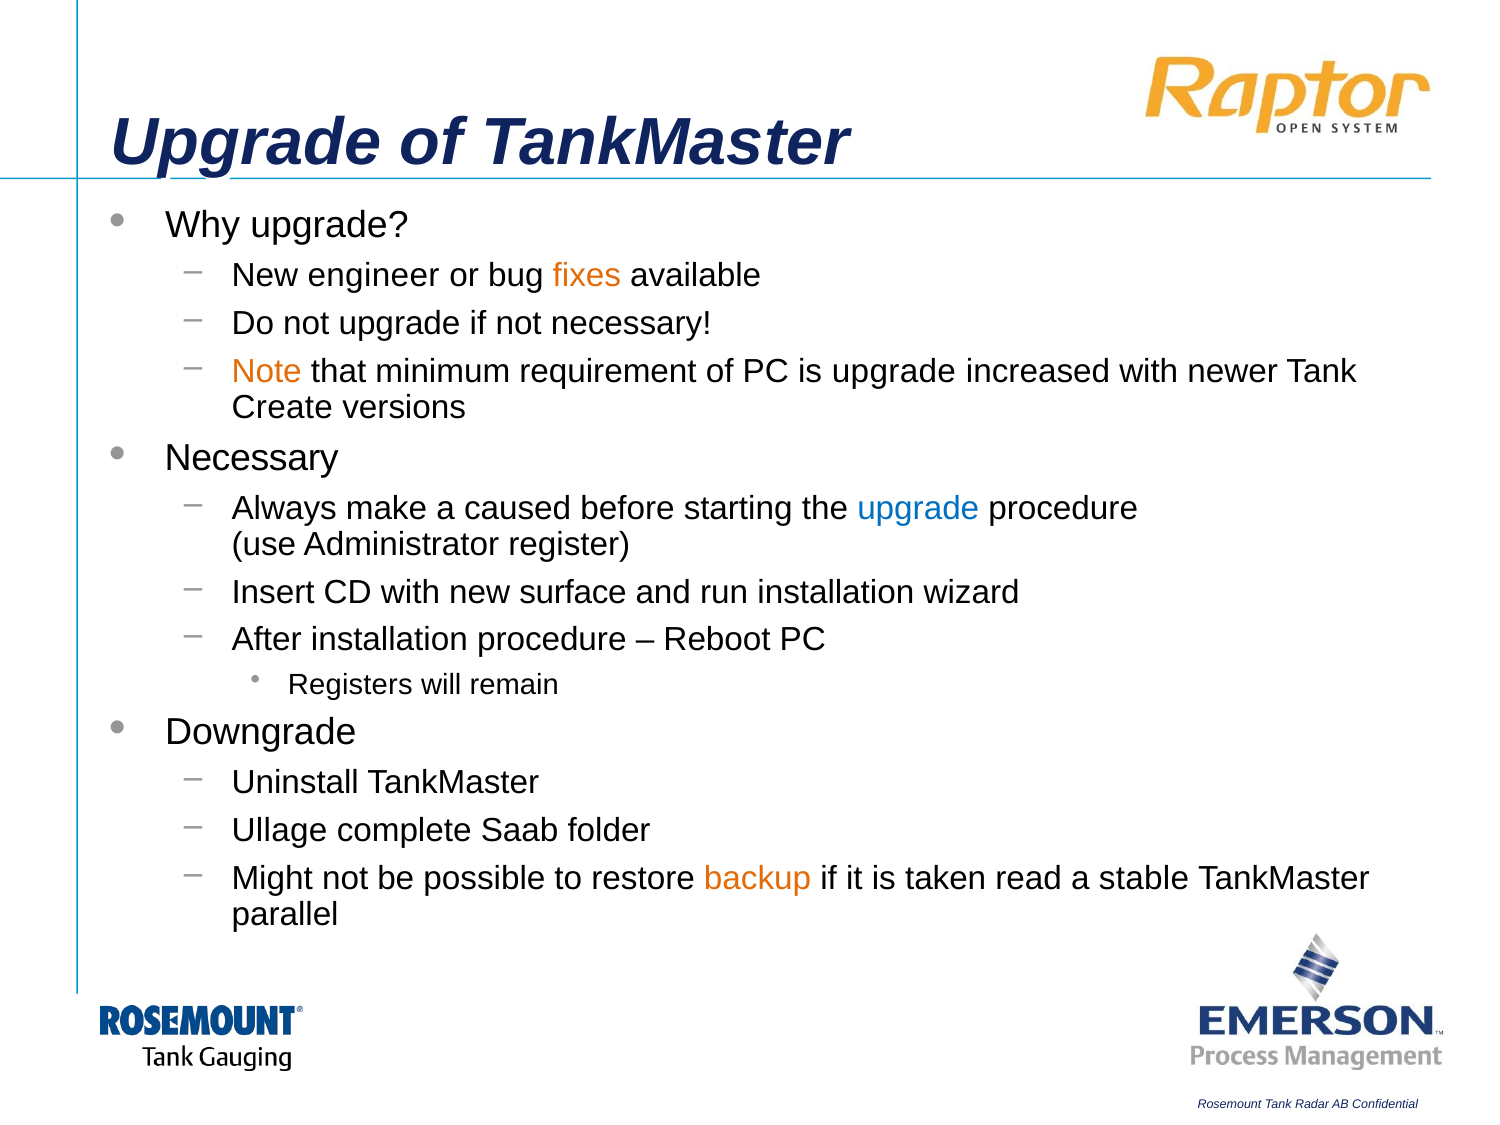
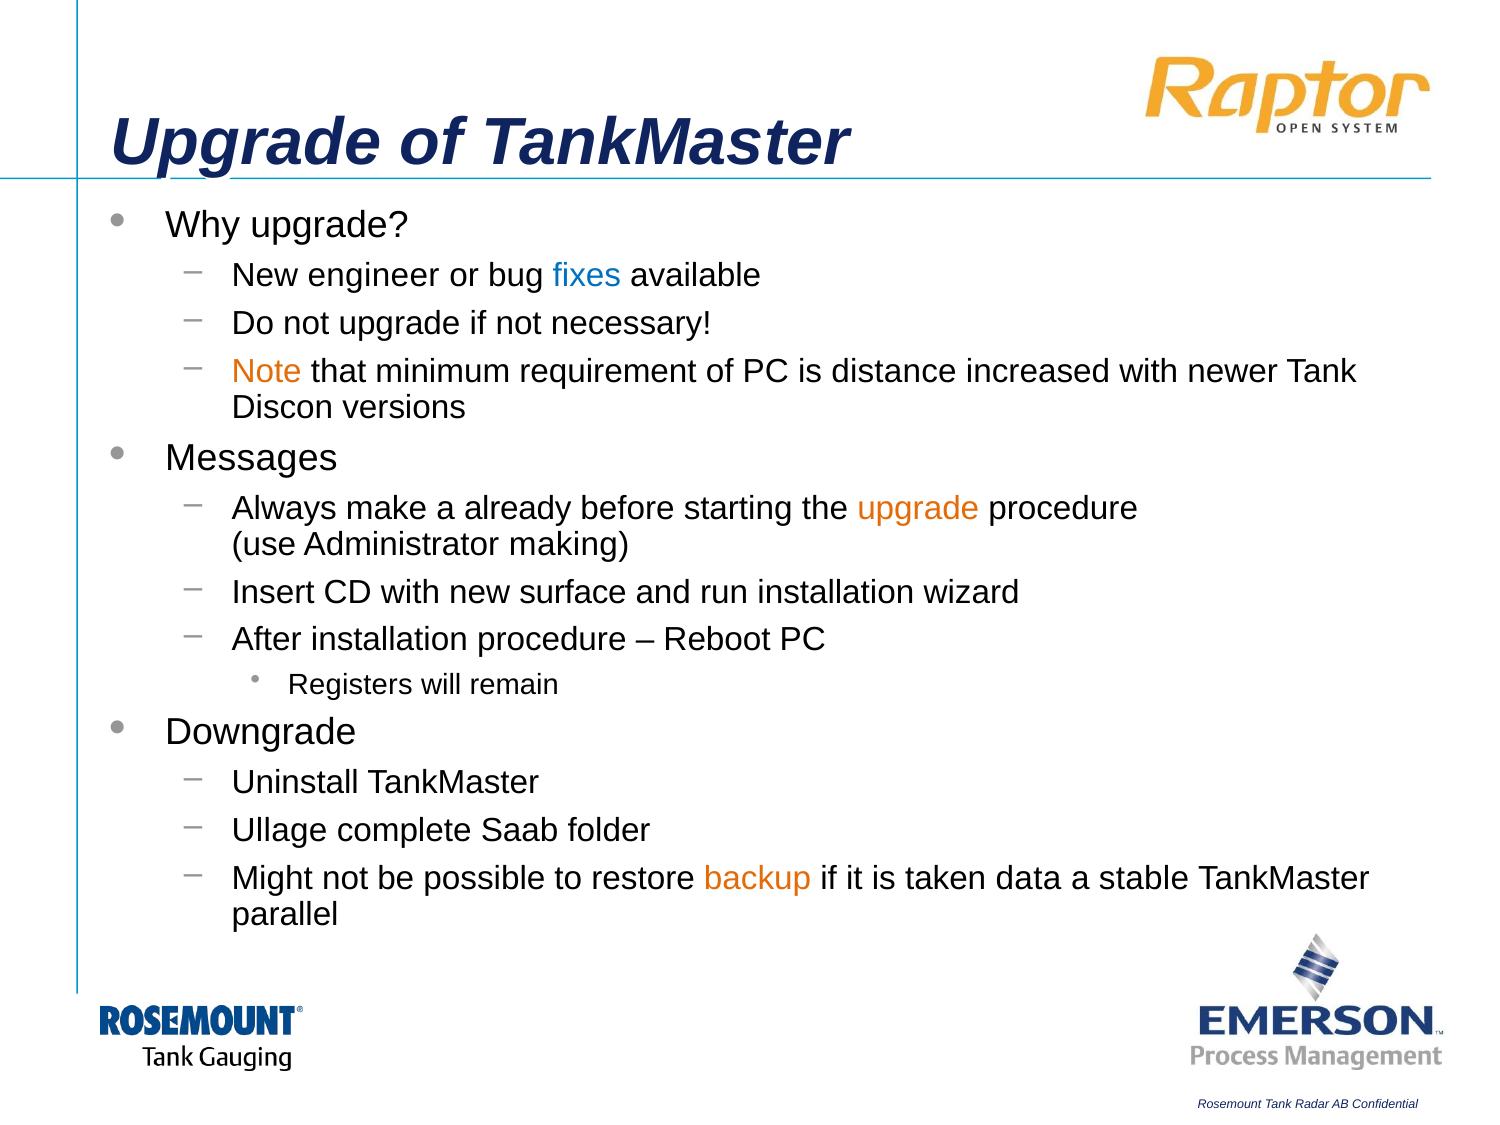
fixes colour: orange -> blue (587, 276)
is upgrade: upgrade -> distance (894, 371)
Create: Create -> Discon (282, 407)
Necessary: Necessary -> Messages (251, 458)
caused: caused -> already (518, 509)
upgrade colour: blue -> orange (918, 509)
register: register -> making (569, 544)
read: read -> data (1029, 878)
